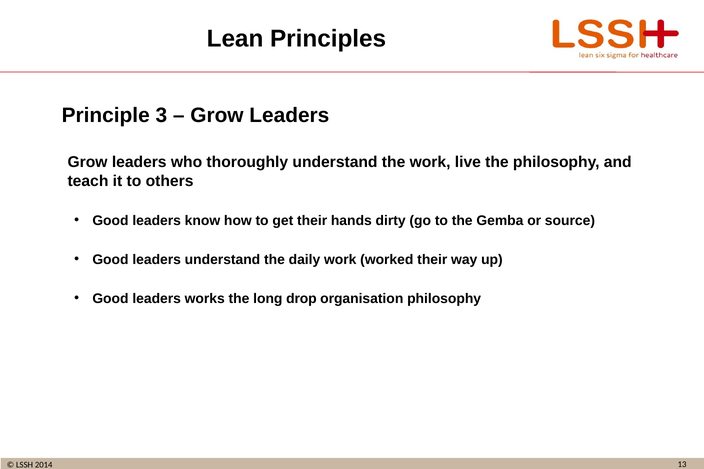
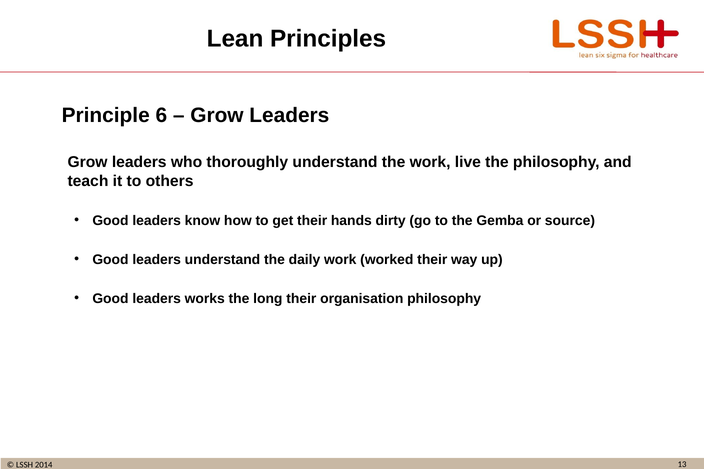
3: 3 -> 6 (161, 116)
long drop: drop -> their (301, 299)
